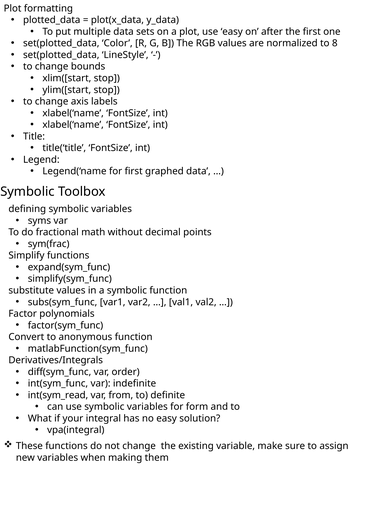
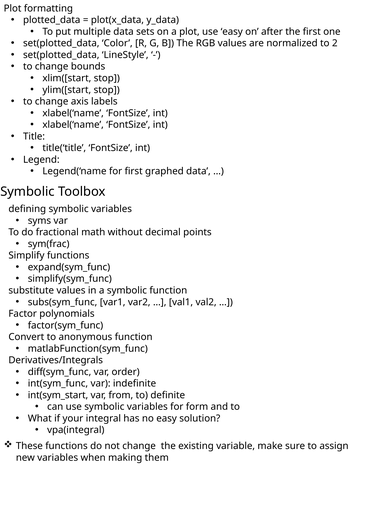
8: 8 -> 2 (335, 43)
int(sym_read: int(sym_read -> int(sym_start (58, 395)
